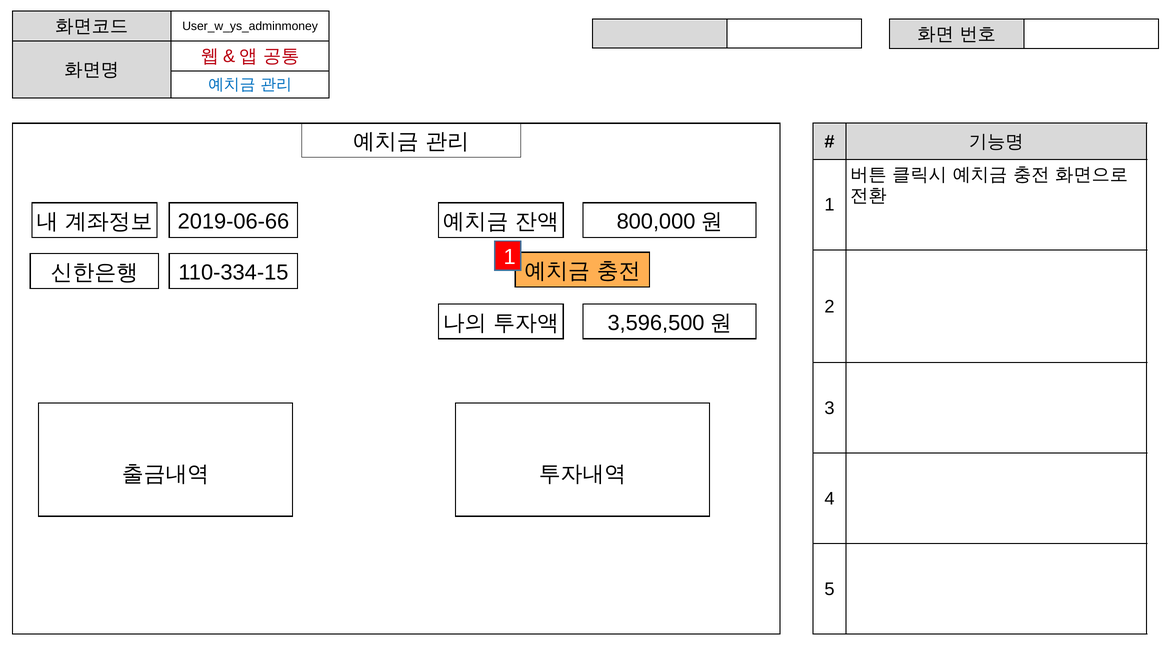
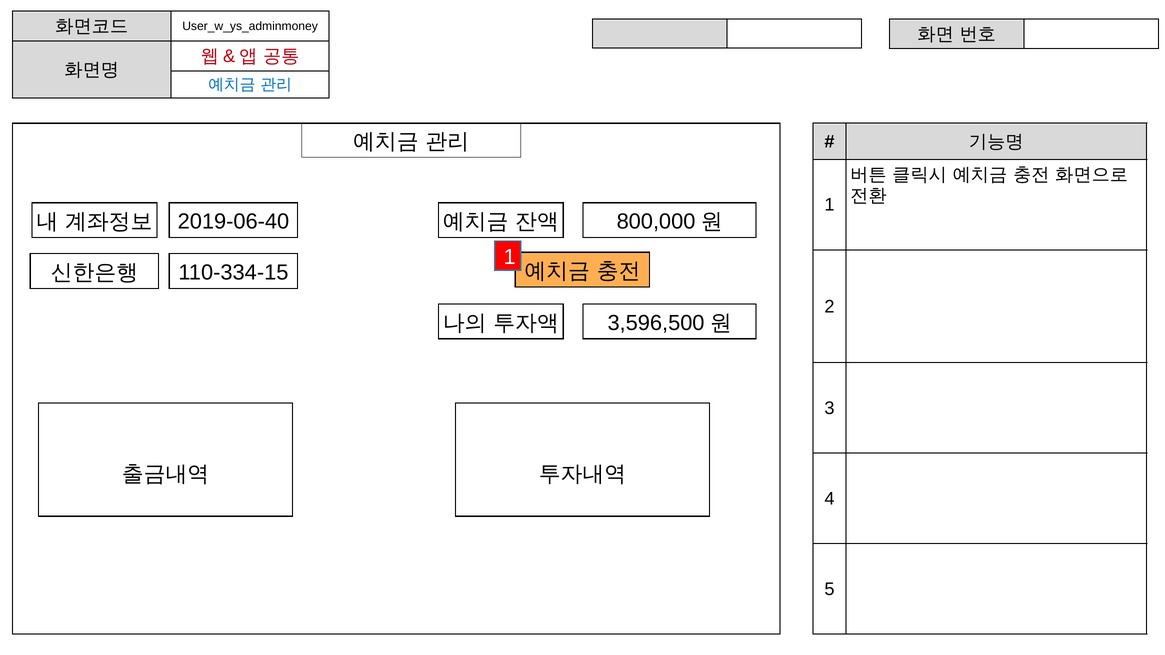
2019-06-66: 2019-06-66 -> 2019-06-40 (233, 222)
